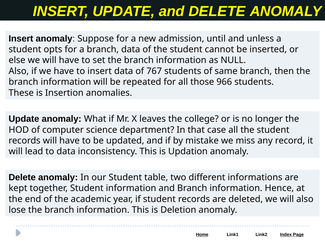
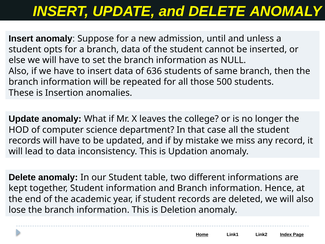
767: 767 -> 636 (154, 71)
966: 966 -> 500 (224, 82)
